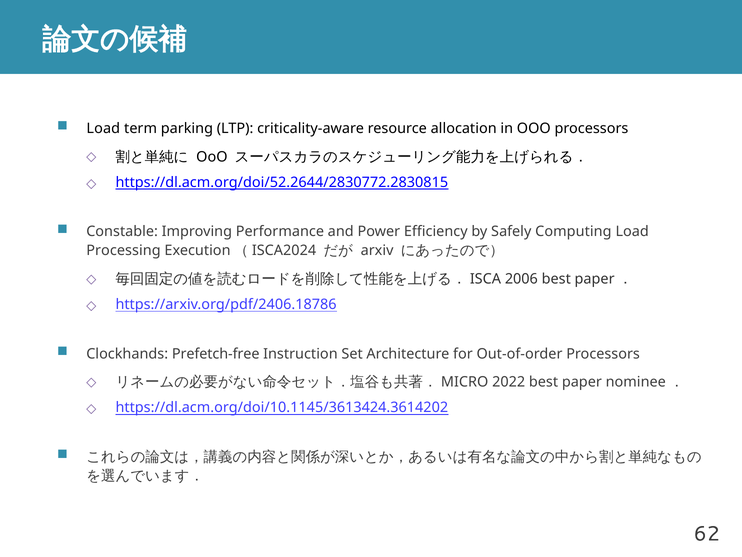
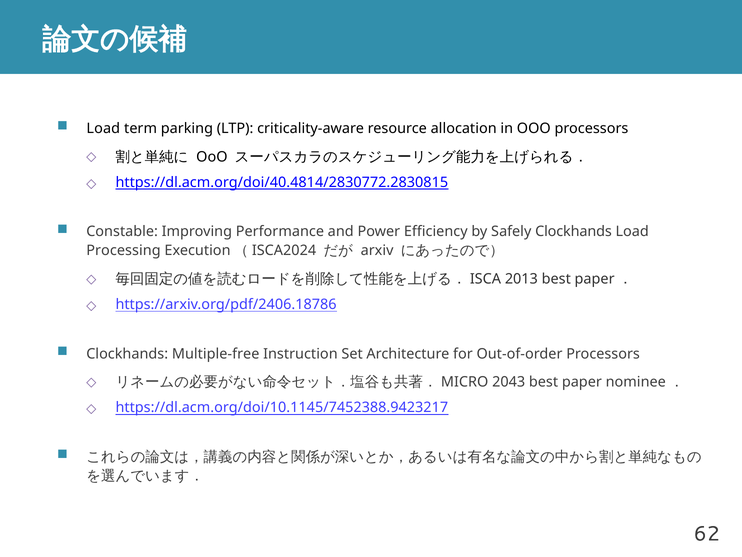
https://dl.acm.org/doi/52.2644/2830772.2830815: https://dl.acm.org/doi/52.2644/2830772.2830815 -> https://dl.acm.org/doi/40.4814/2830772.2830815 (282, 182)
Safely Computing: Computing -> Clockhands (574, 231)
2006: 2006 -> 2013 (521, 279)
Prefetch-free: Prefetch-free -> Multiple-free (216, 354)
2022: 2022 -> 2043 (509, 382)
https://dl.acm.org/doi/10.1145/3613424.3614202: https://dl.acm.org/doi/10.1145/3613424.3614202 -> https://dl.acm.org/doi/10.1145/7452388.9423217 (282, 407)
